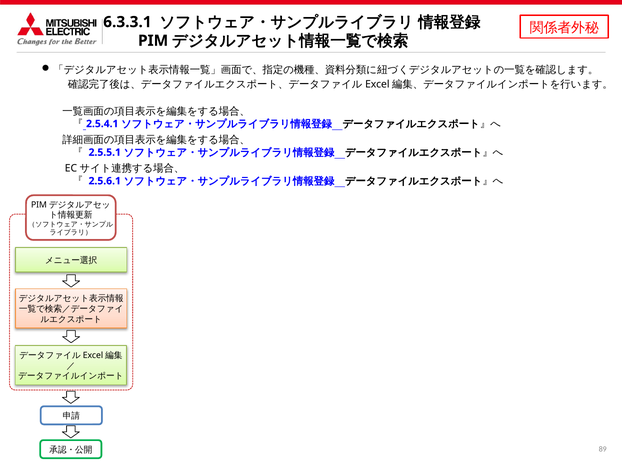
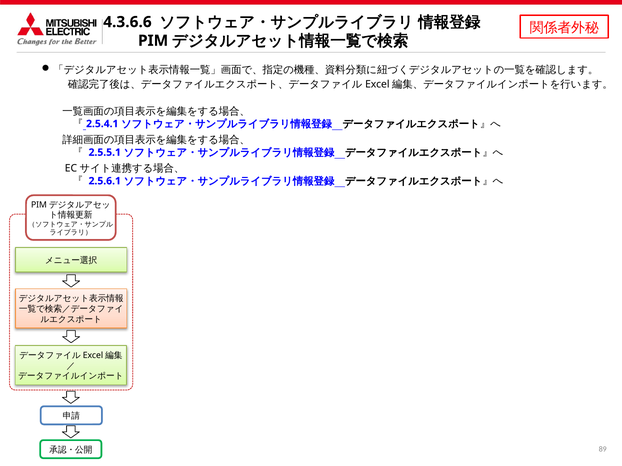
6.3.3.1: 6.3.3.1 -> 4.3.6.6 (127, 22)
